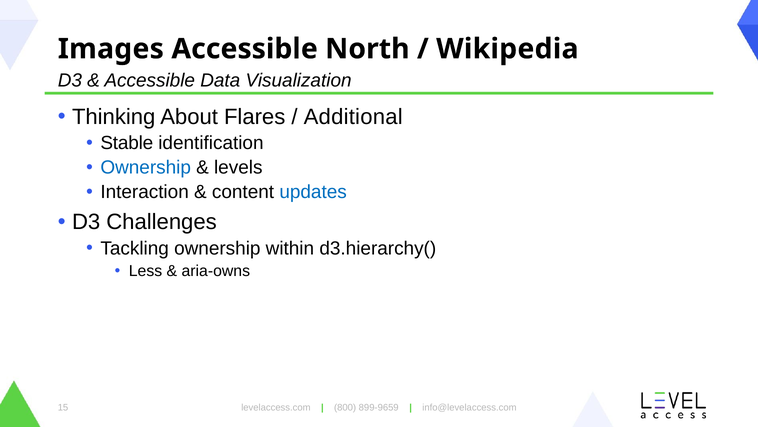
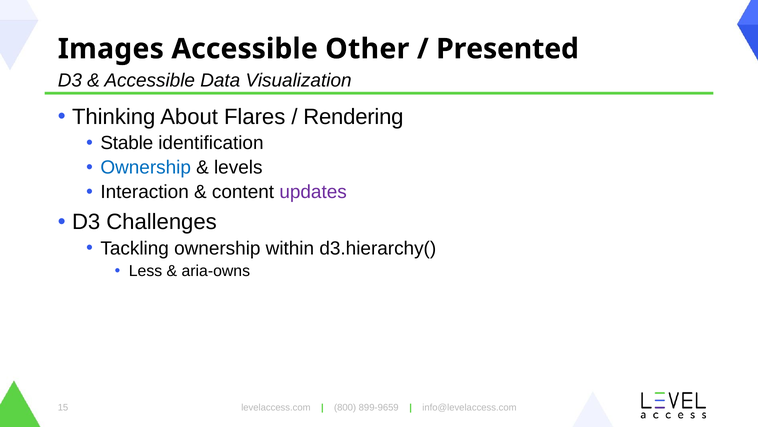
North: North -> Other (367, 49)
Wikipedia: Wikipedia -> Presented (508, 49)
Additional: Additional -> Rendering (353, 117)
updates colour: blue -> purple (313, 192)
